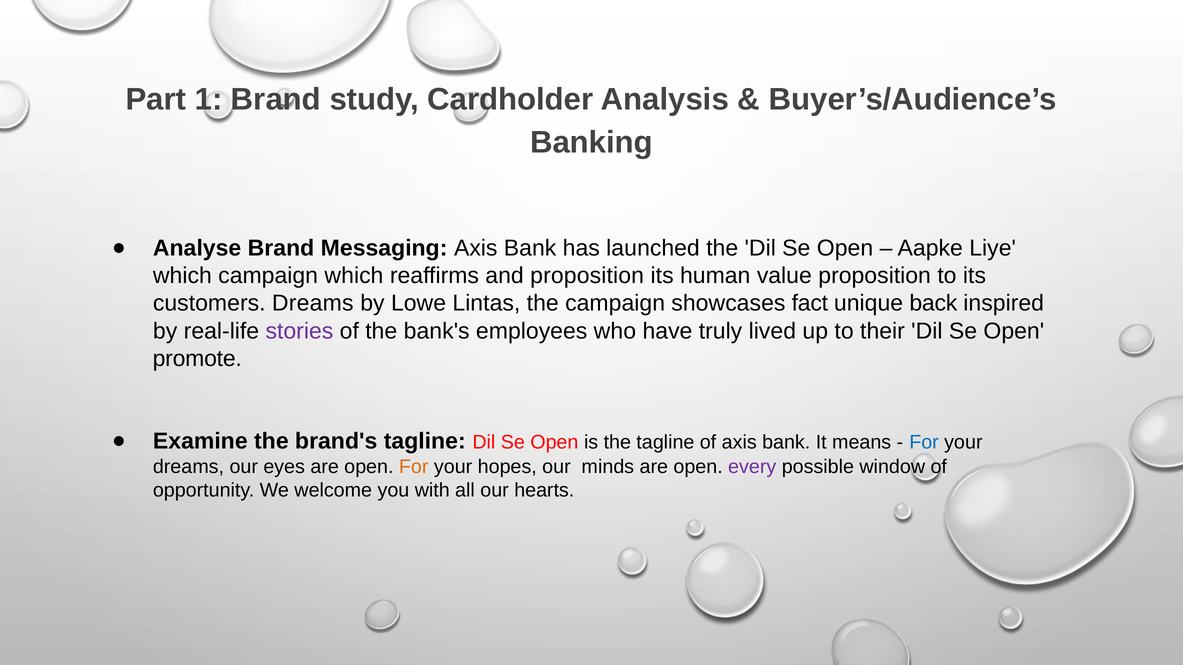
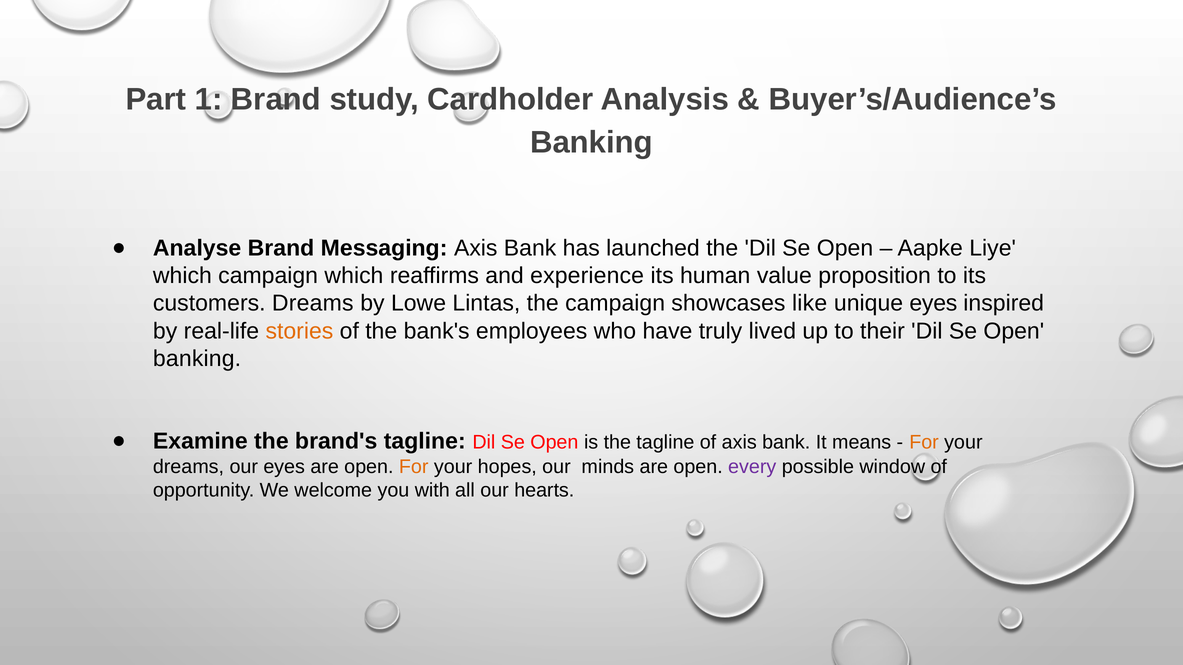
and proposition: proposition -> experience (587, 276)
fact: fact -> like (810, 304)
unique back: back -> eyes (933, 304)
stories colour: purple -> orange (299, 331)
promote: promote -> banking (197, 359)
For colour: blue -> orange (924, 443)
